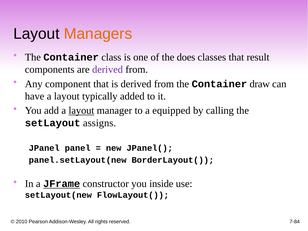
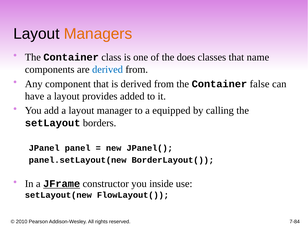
result: result -> name (258, 57)
derived colour: purple -> blue (108, 70)
draw: draw -> false (260, 84)
typically: typically -> provides (100, 96)
layout underline: present -> none (81, 111)
assigns: assigns -> borders (100, 123)
